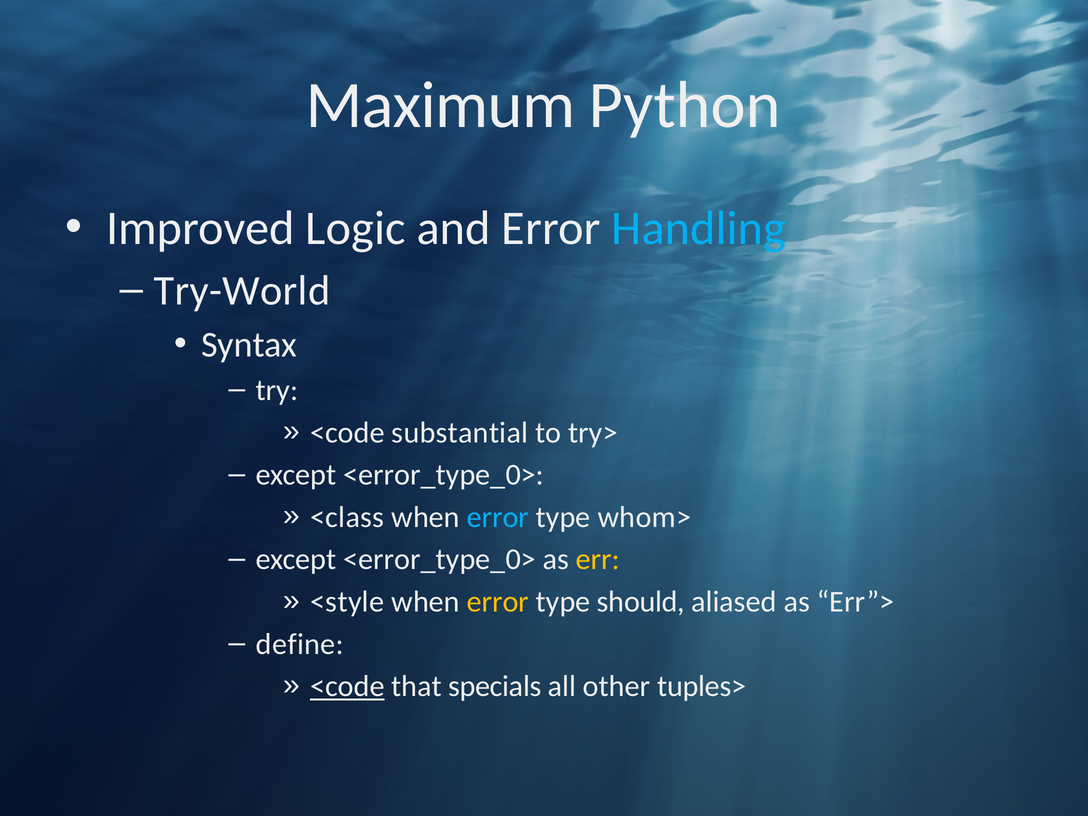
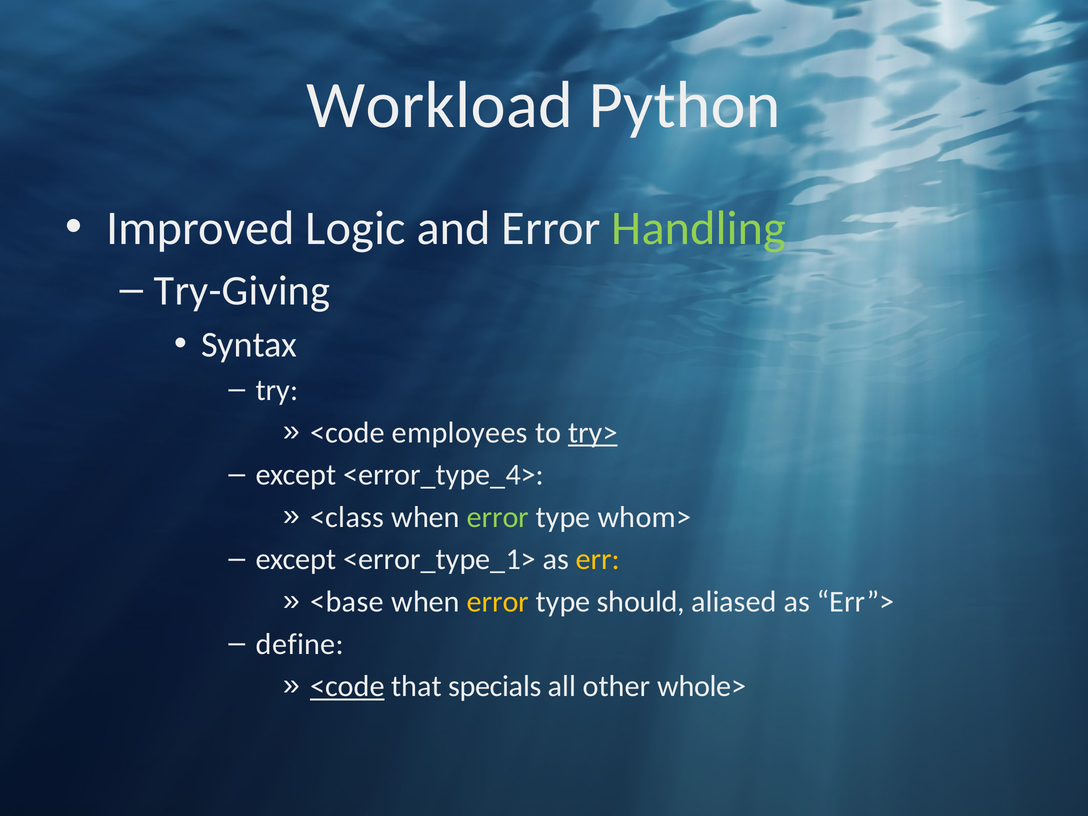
Maximum: Maximum -> Workload (440, 105)
Handling colour: light blue -> light green (699, 228)
Try-World: Try-World -> Try-Giving (242, 291)
substantial: substantial -> employees (460, 433)
try> underline: none -> present (593, 433)
<error_type_0>: <error_type_0> -> <error_type_4> (444, 475)
error colour: light blue -> light green (498, 517)
<error_type_0>: <error_type_0> -> <error_type_1> (440, 560)
<style: <style -> <base (347, 602)
tuples>: tuples> -> whole> (702, 686)
